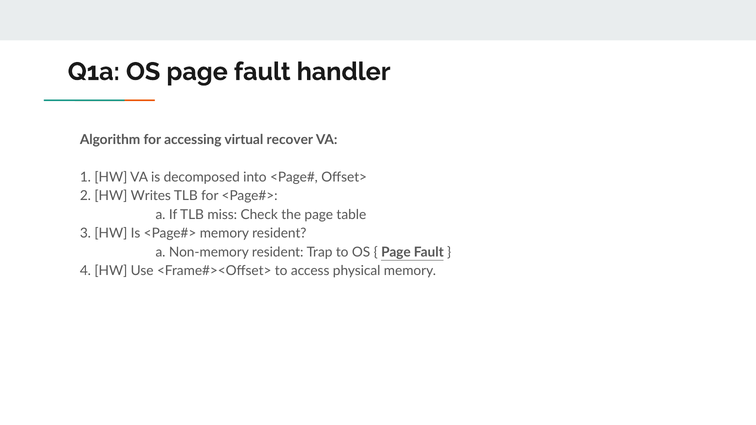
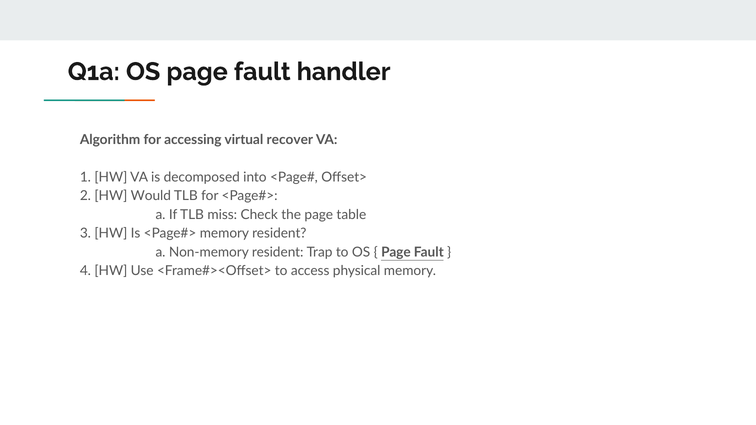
Writes: Writes -> Would (151, 196)
